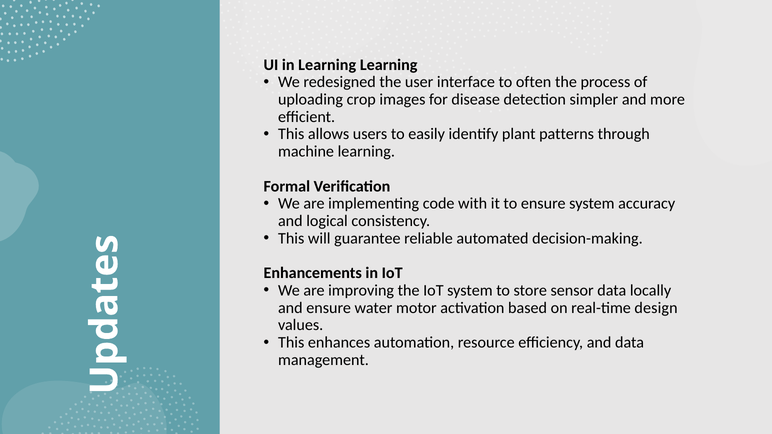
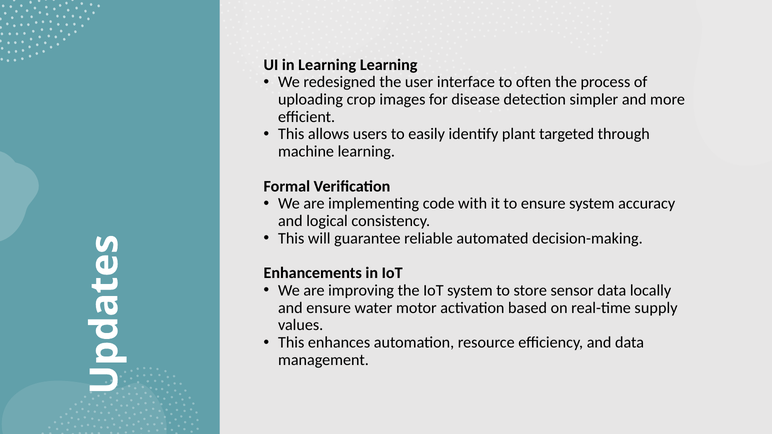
patterns: patterns -> targeted (567, 134)
design: design -> supply (656, 308)
